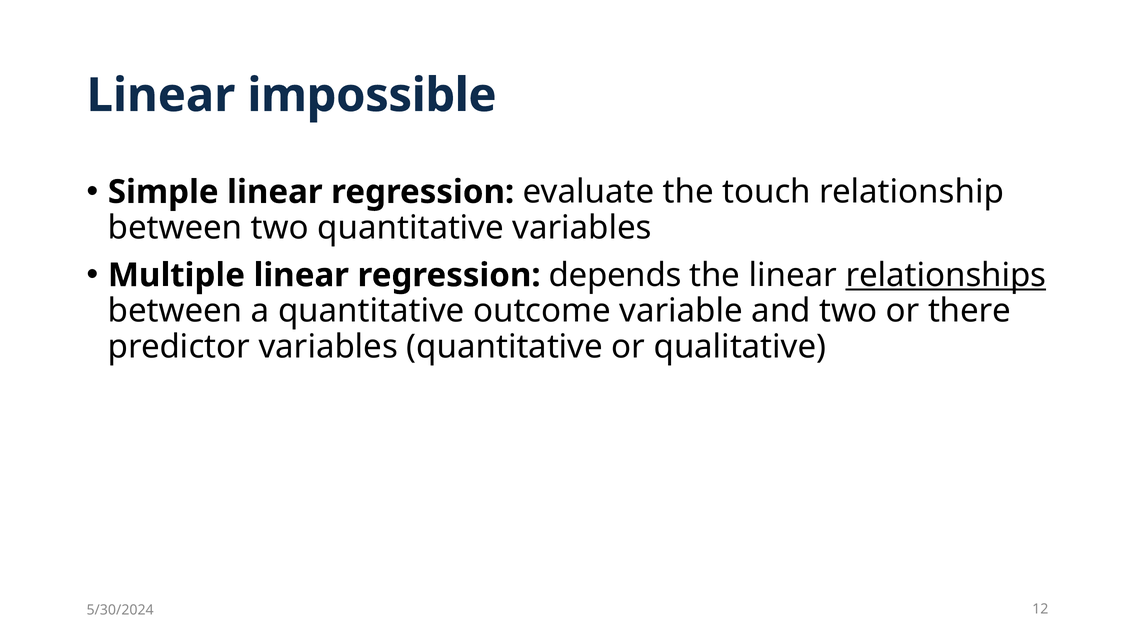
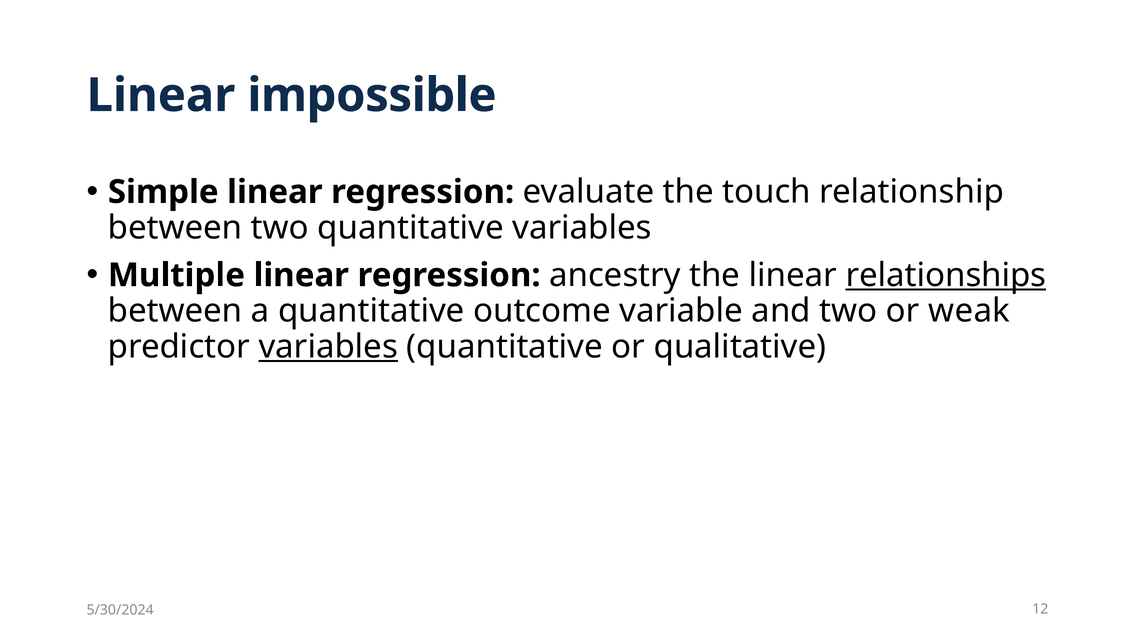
depends: depends -> ancestry (615, 275)
there: there -> weak (969, 311)
variables underline: none -> present (328, 346)
